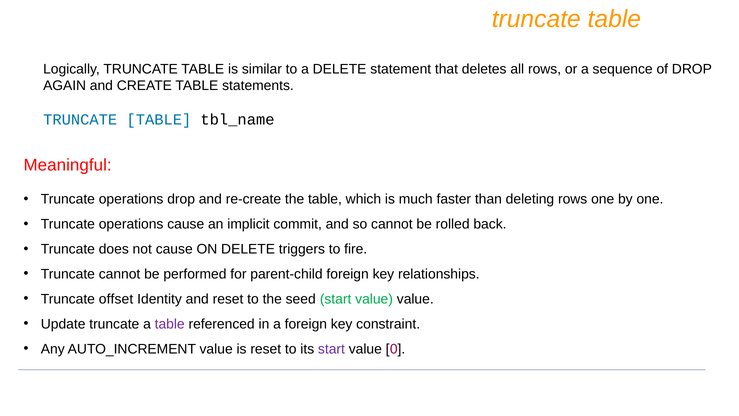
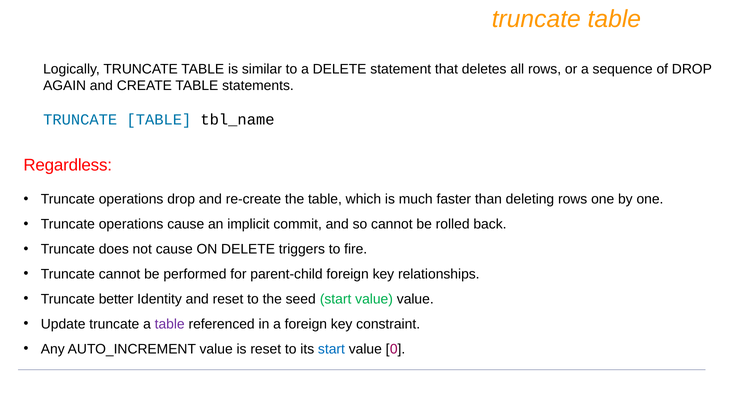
Meaningful: Meaningful -> Regardless (68, 165)
offset: offset -> better (116, 299)
start colour: purple -> blue (331, 349)
